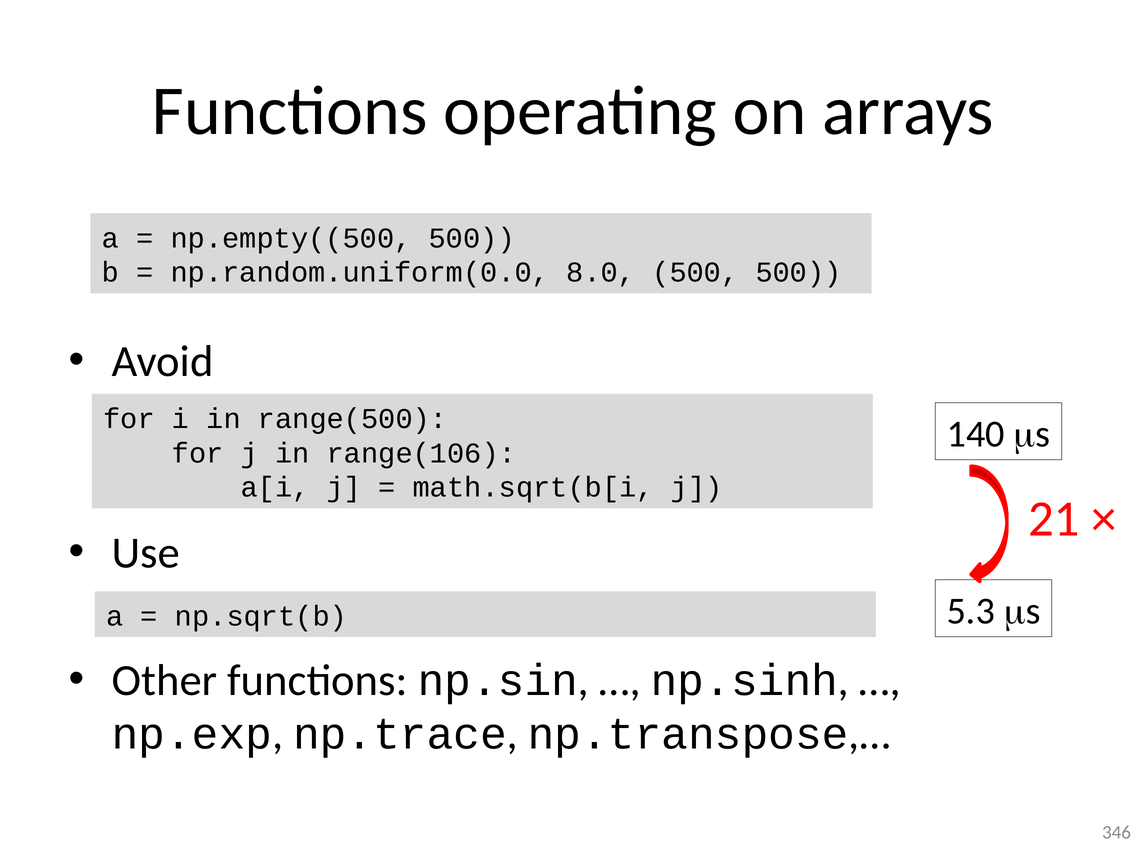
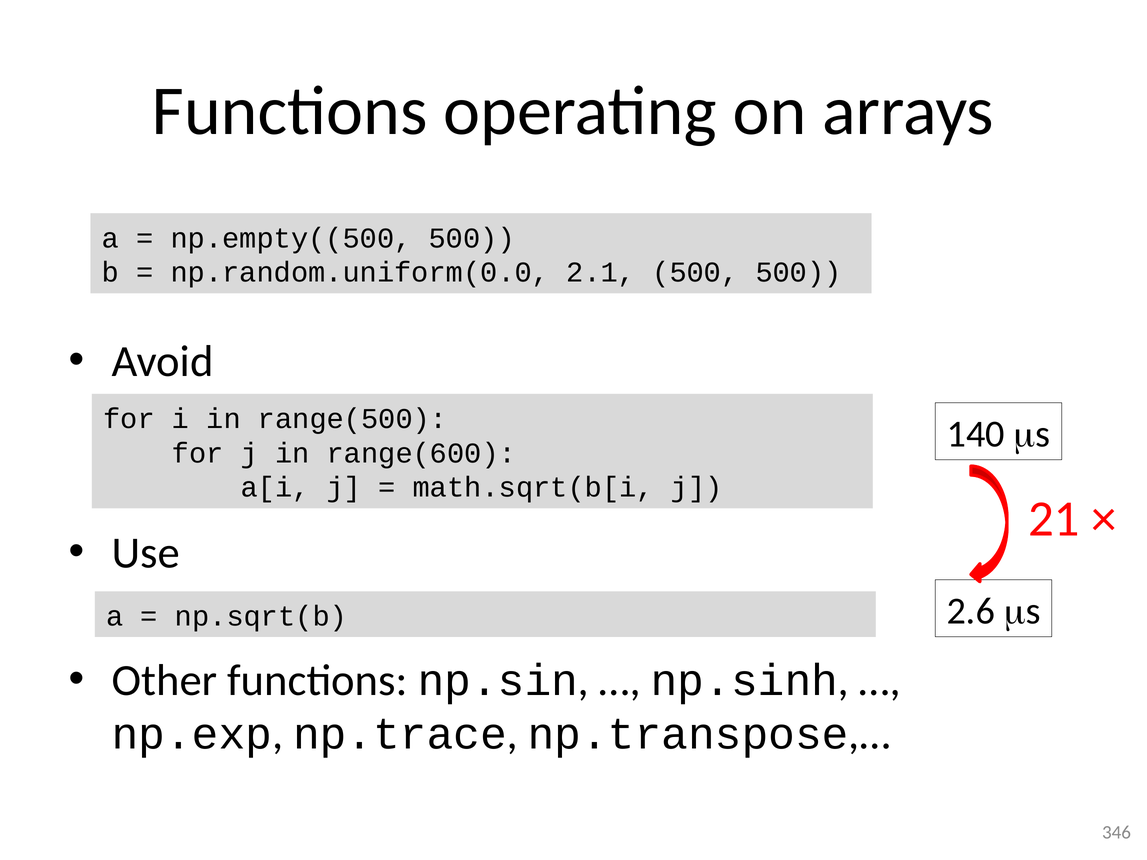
8.0: 8.0 -> 2.1 (601, 273)
range(106: range(106 -> range(600 (421, 453)
5.3: 5.3 -> 2.6 (971, 611)
